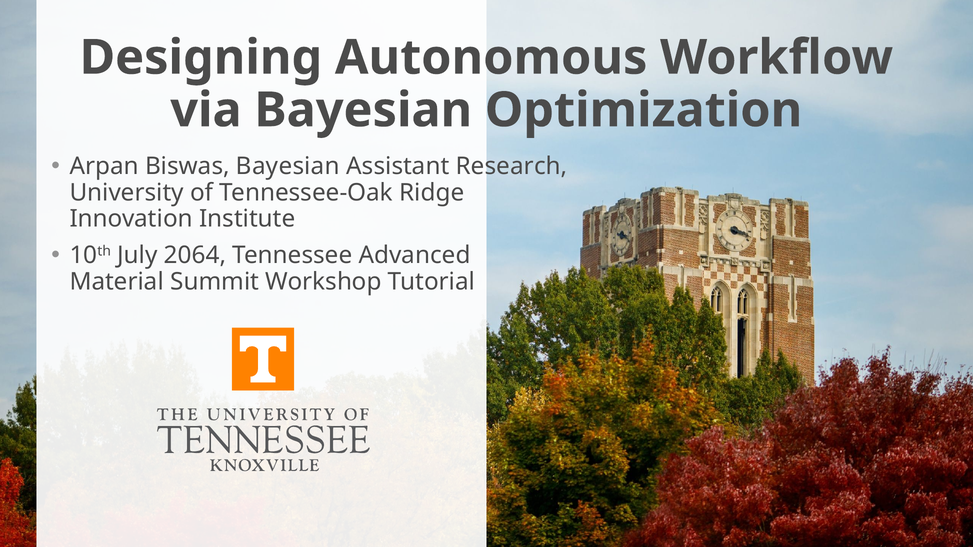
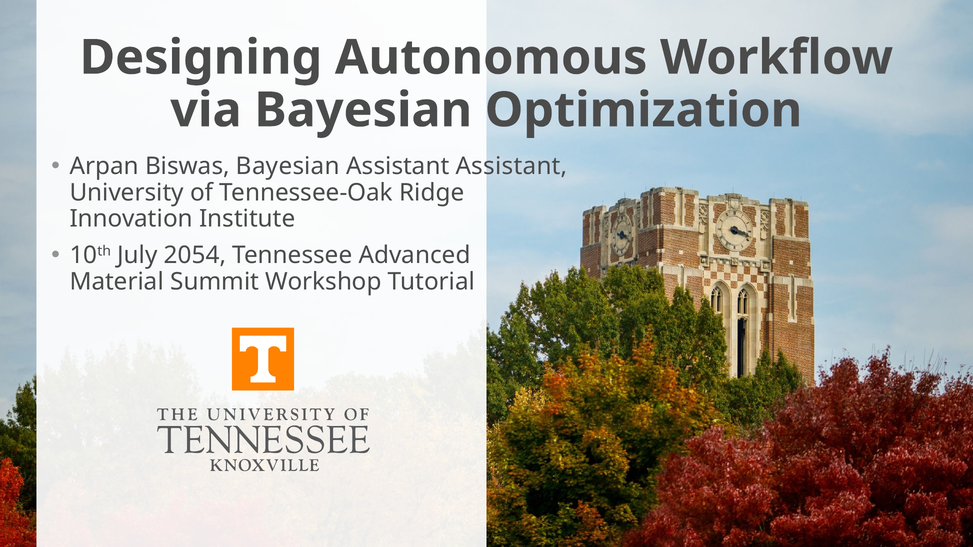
Assistant Research: Research -> Assistant (512, 166)
2064: 2064 -> 2054 (195, 255)
